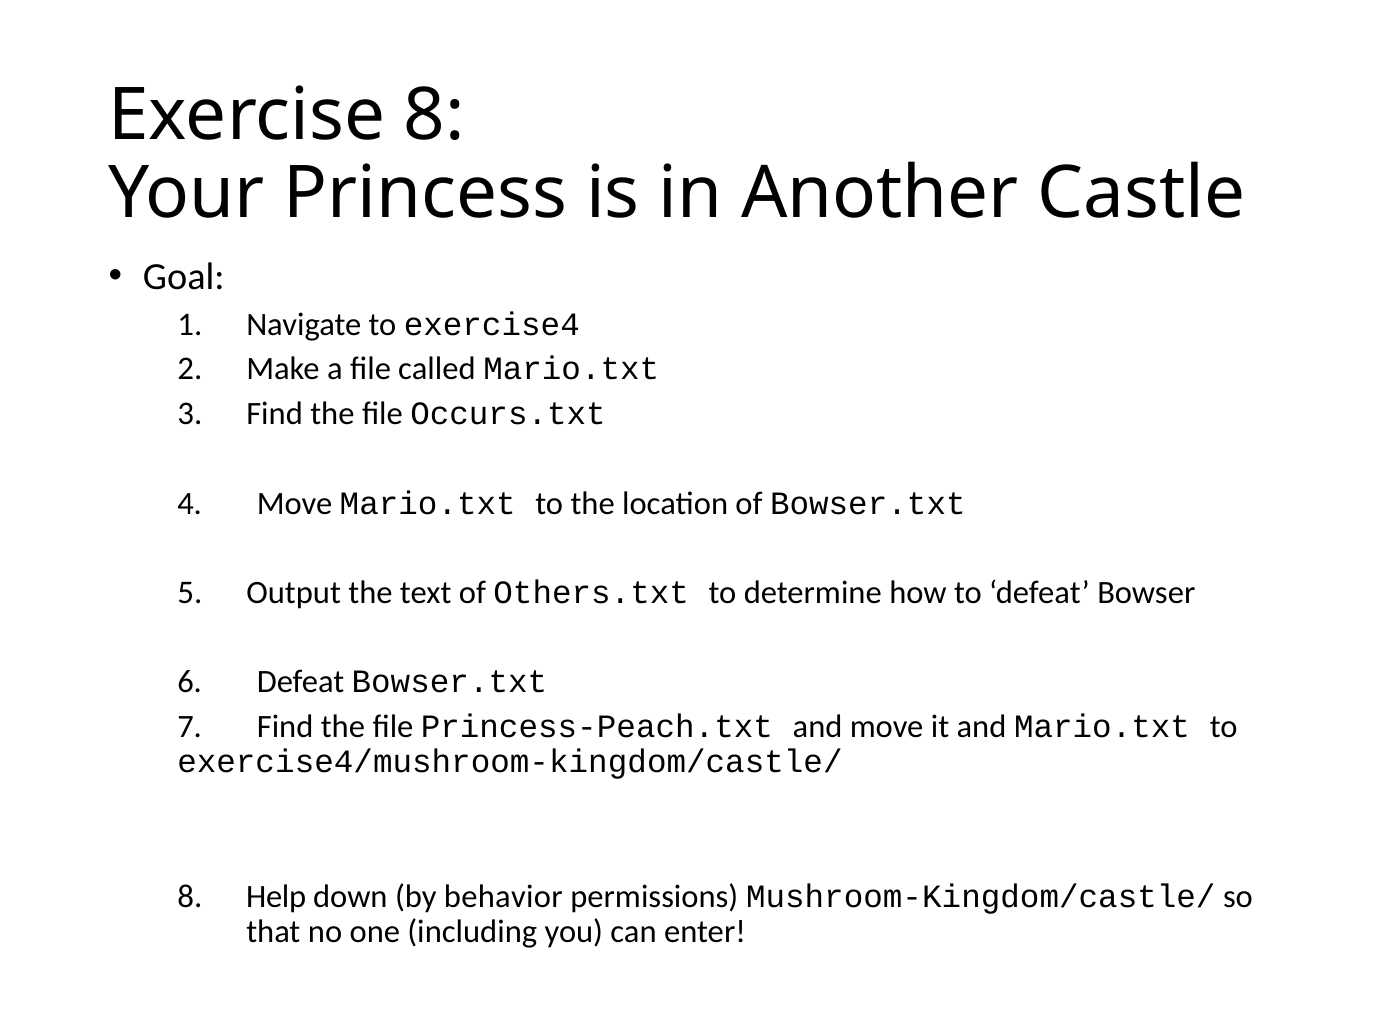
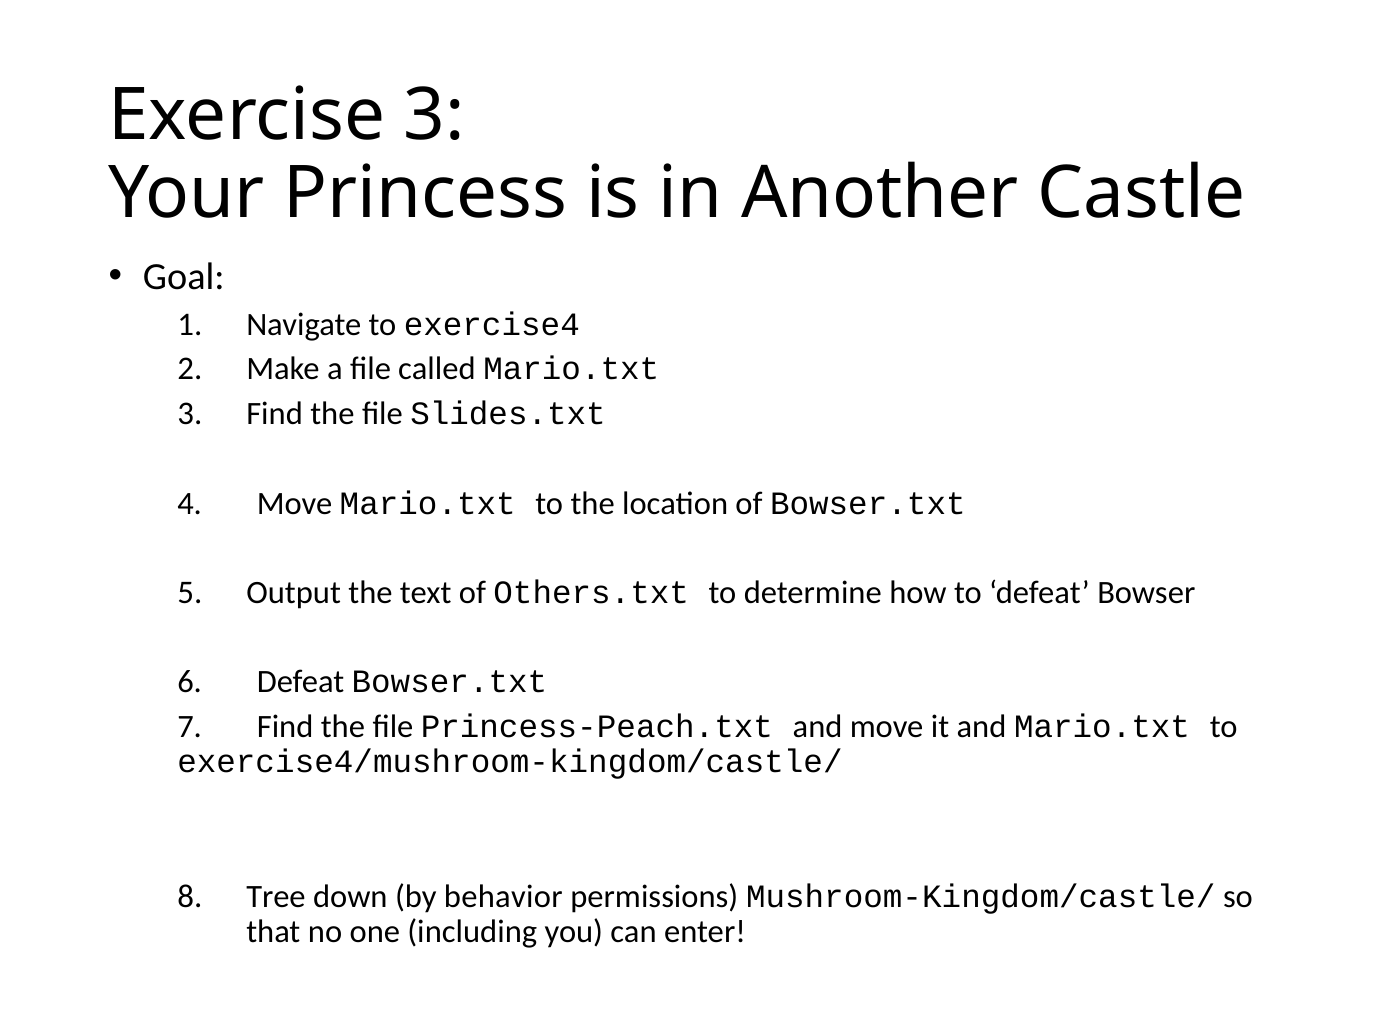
Exercise 8: 8 -> 3 (435, 115)
Occurs.txt: Occurs.txt -> Slides.txt (508, 414)
Help: Help -> Tree (276, 896)
